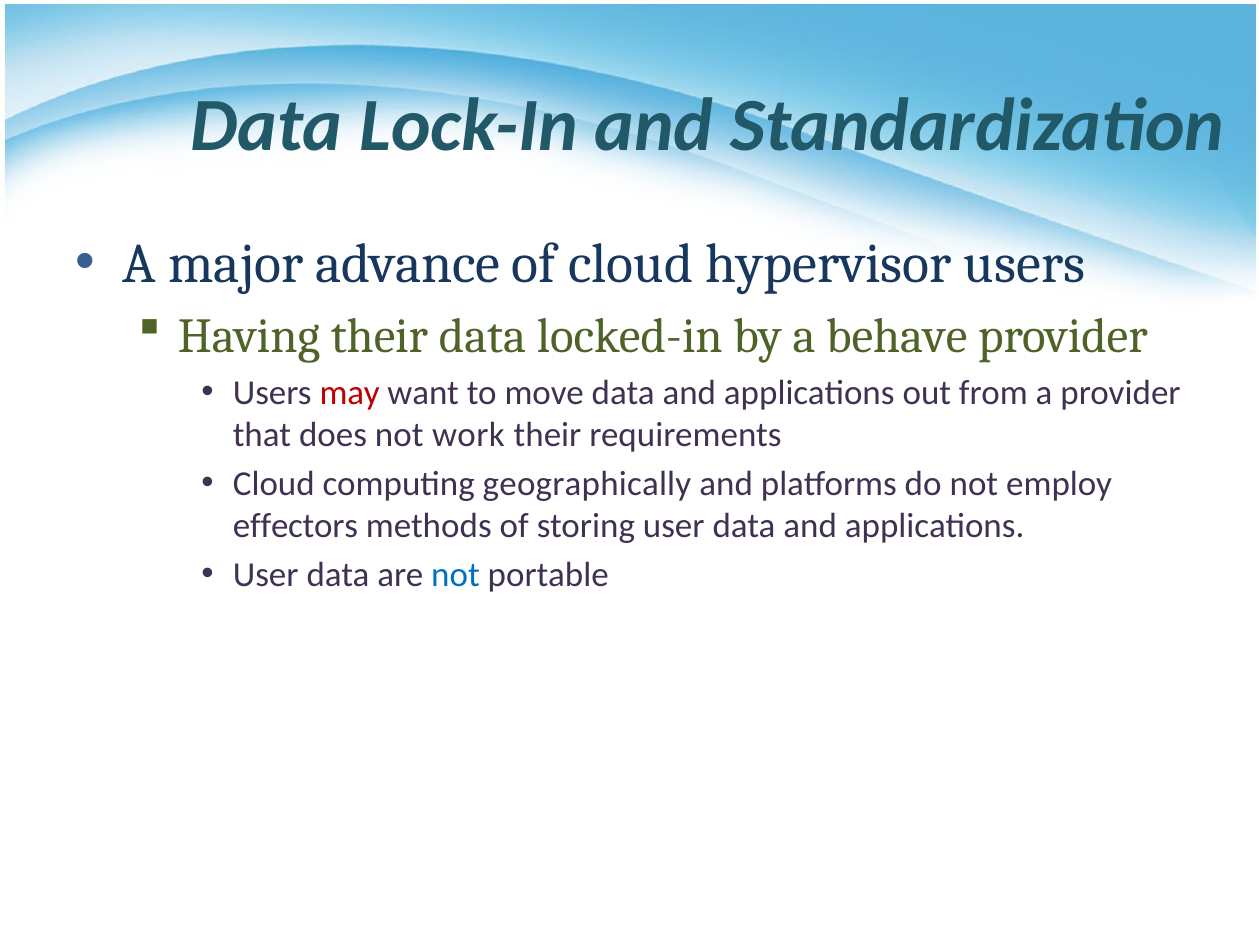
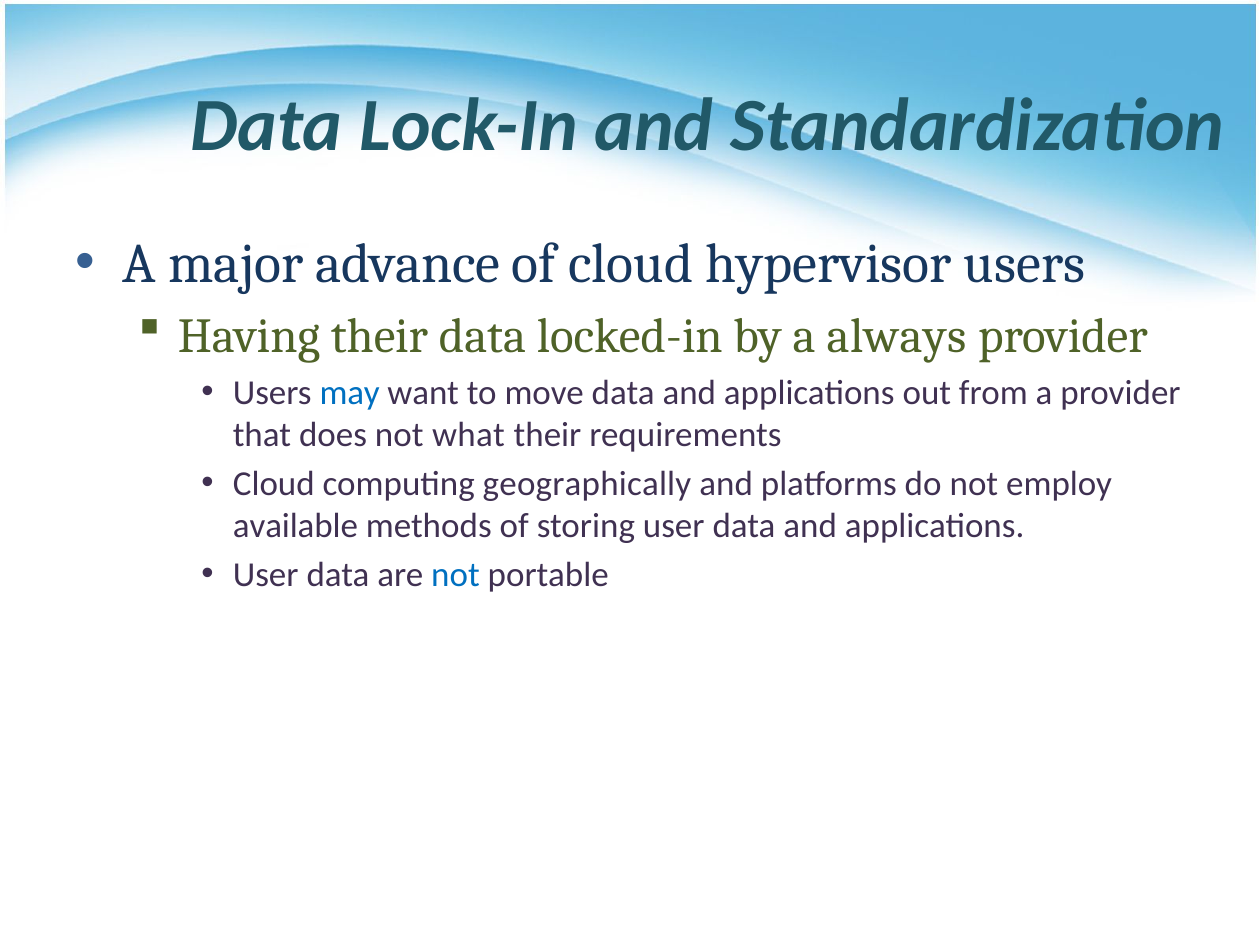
behave: behave -> always (897, 336)
may colour: red -> blue (350, 393)
work: work -> what (468, 435)
effectors: effectors -> available (295, 526)
